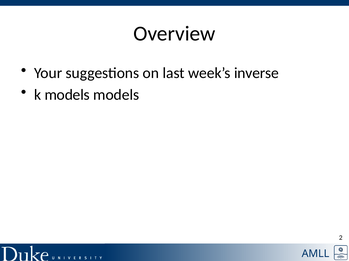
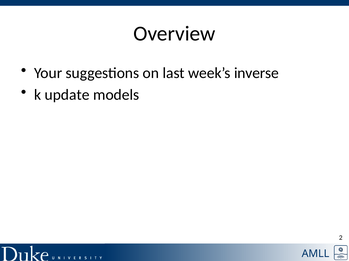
k models: models -> update (67, 95)
